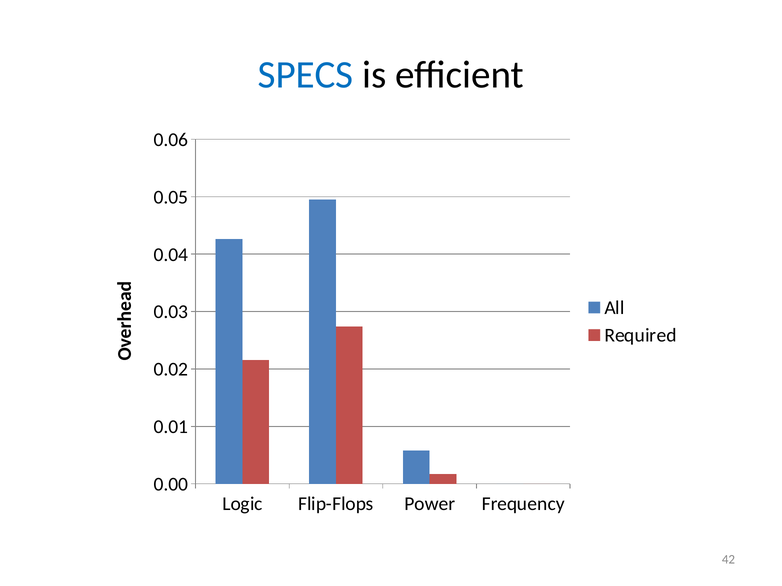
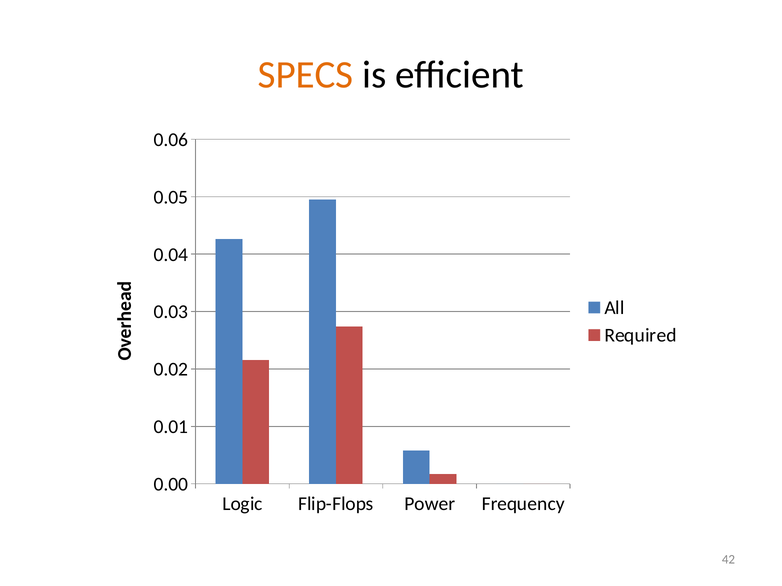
SPECS colour: blue -> orange (306, 75)
